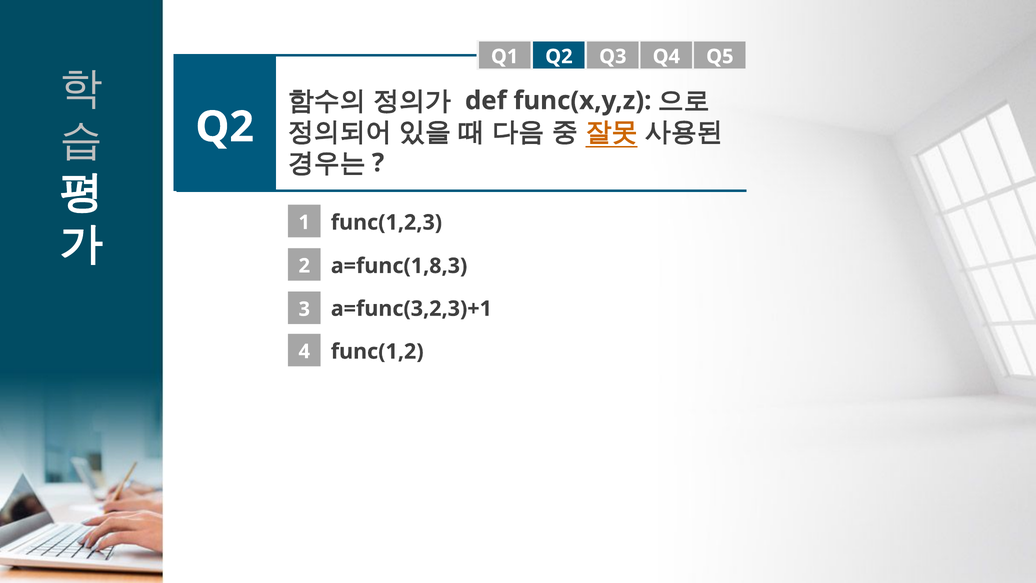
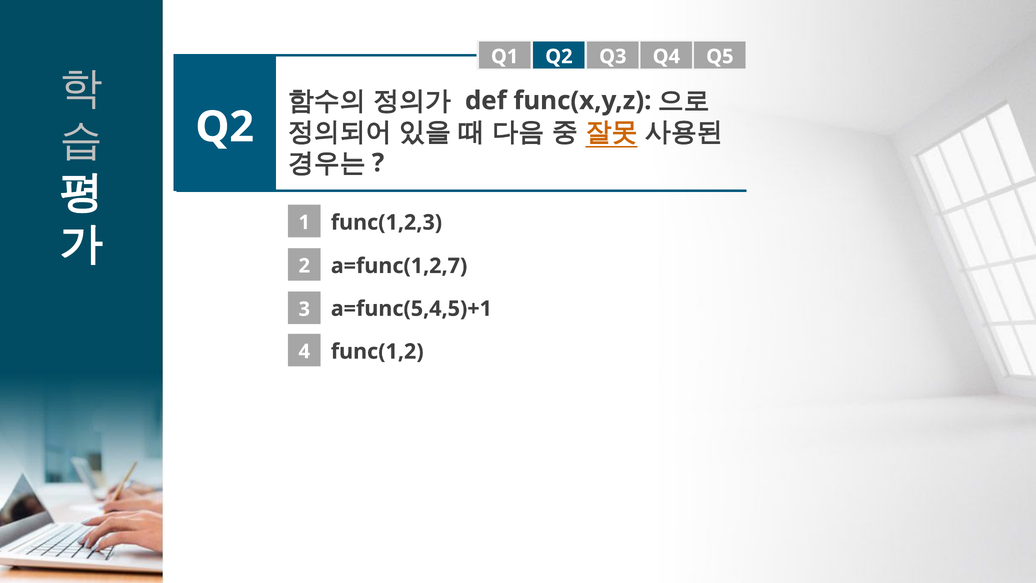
a=func(1,8,3: a=func(1,8,3 -> a=func(1,2,7 (399, 266)
a=func(3,2,3)+1: a=func(3,2,3)+1 -> a=func(5,4,5)+1 (411, 309)
